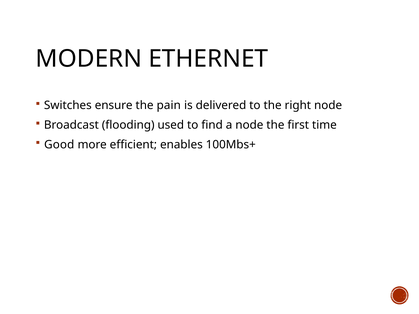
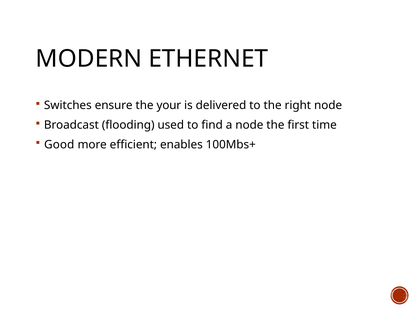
pain: pain -> your (169, 106)
